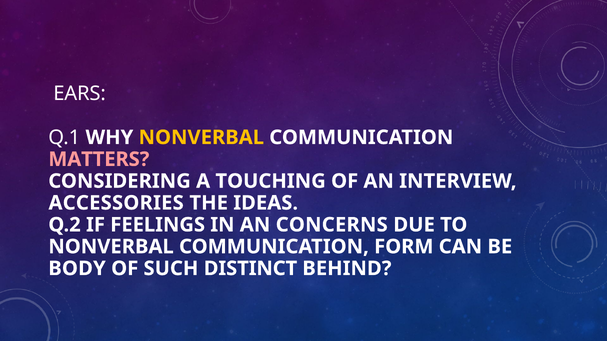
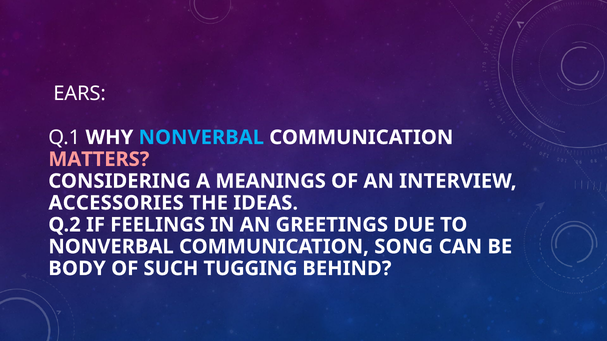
NONVERBAL colour: yellow -> light blue (201, 138)
TOUCHING: TOUCHING -> MEANINGS (271, 181)
CONCERNS: CONCERNS -> GREETINGS (332, 225)
FORM: FORM -> SONG (404, 247)
DISTINCT: DISTINCT -> TUGGING (250, 269)
